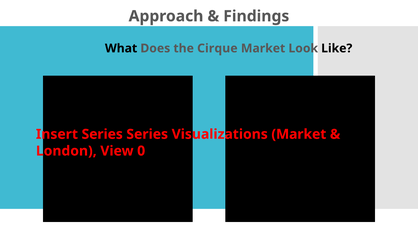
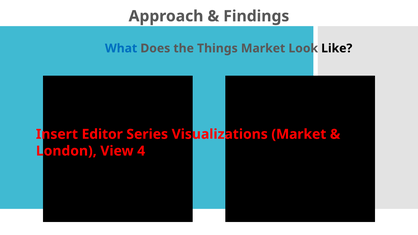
What colour: black -> blue (121, 48)
Cirque: Cirque -> Things (217, 48)
Insert Series: Series -> Editor (102, 134)
0: 0 -> 4 (141, 151)
